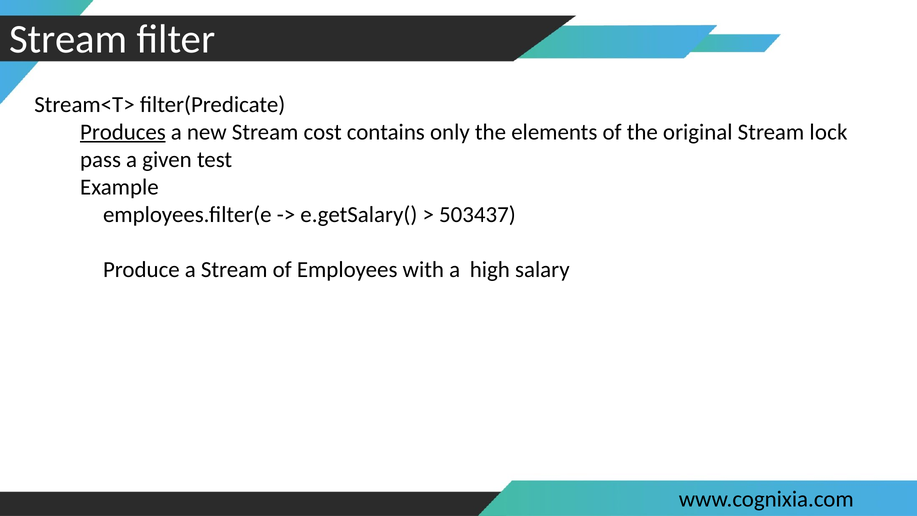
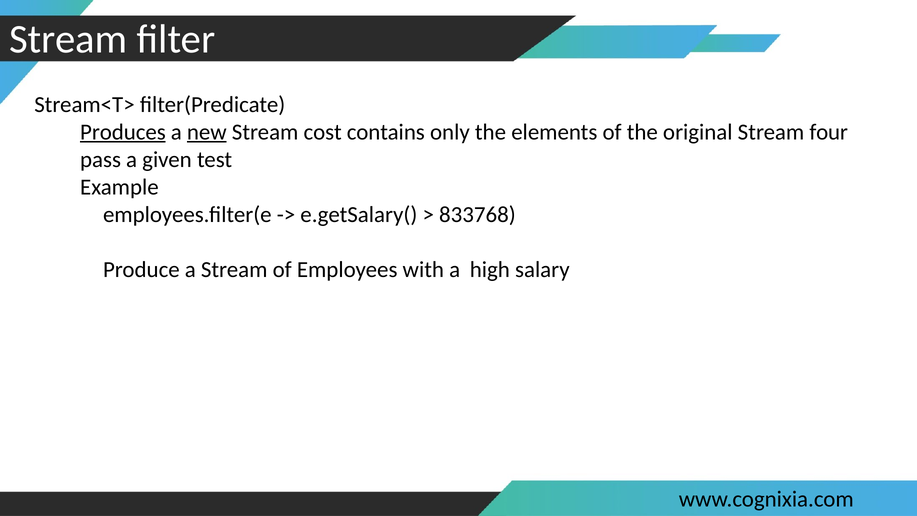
new underline: none -> present (207, 132)
lock: lock -> four (829, 132)
503437: 503437 -> 833768 (477, 215)
